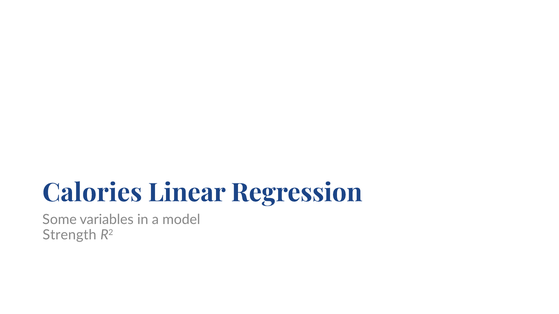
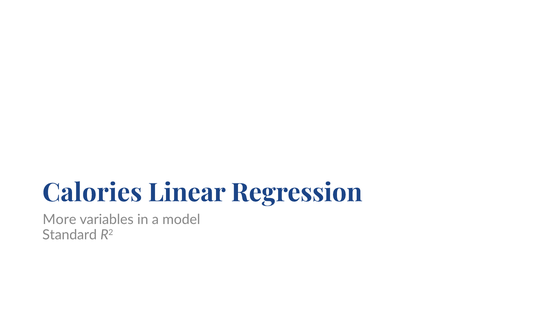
Some: Some -> More (59, 220)
Strength: Strength -> Standard (70, 235)
